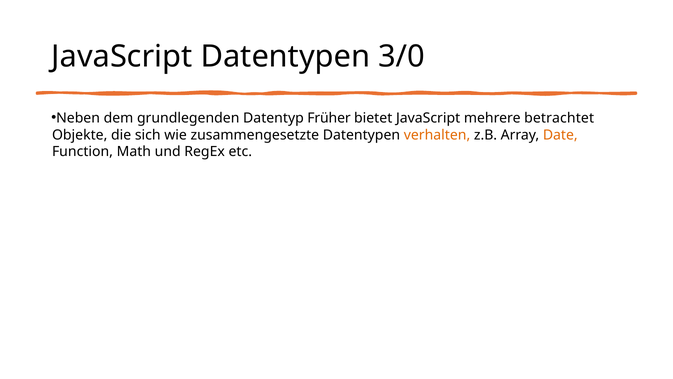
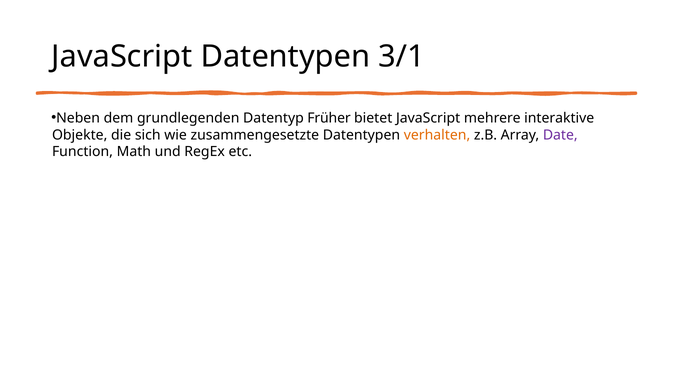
3/0: 3/0 -> 3/1 (402, 57)
betrachtet: betrachtet -> interaktive (559, 118)
Date colour: orange -> purple (560, 135)
